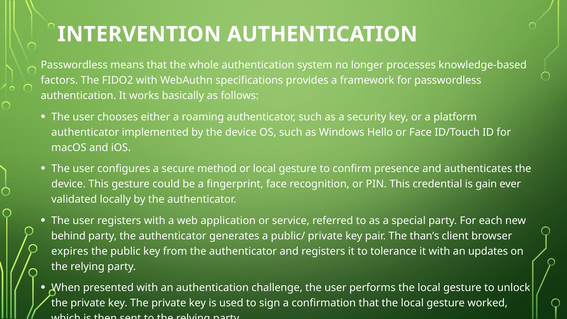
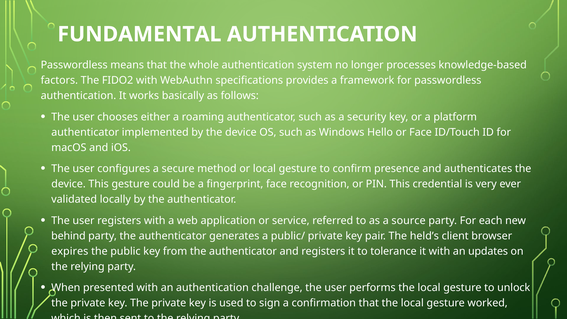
INTERVENTION: INTERVENTION -> FUNDAMENTAL (139, 34)
gain: gain -> very (486, 184)
special: special -> source (409, 221)
than’s: than’s -> held’s (424, 236)
